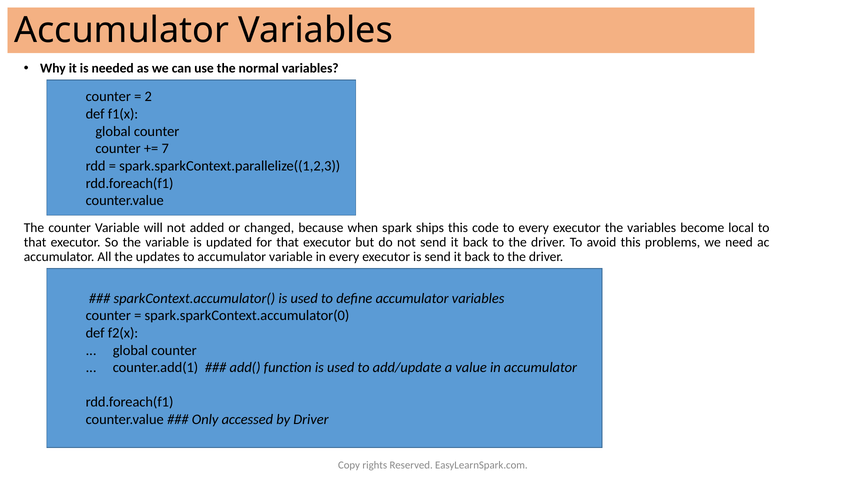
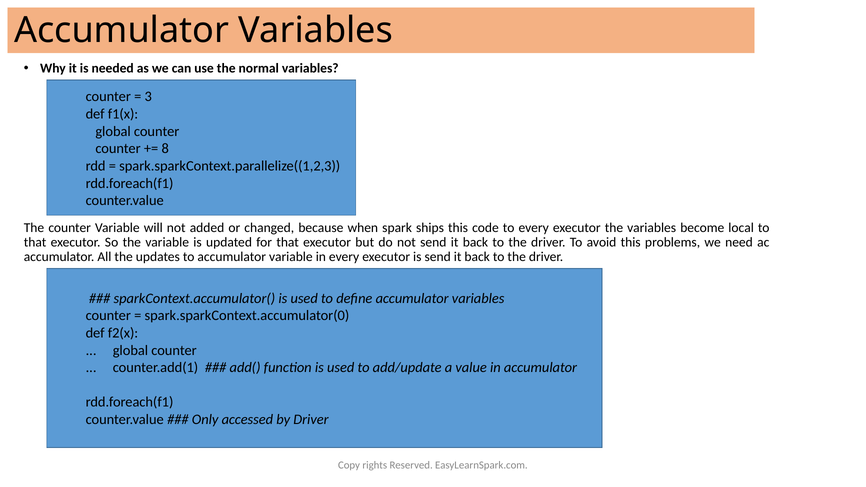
2: 2 -> 3 (148, 97)
7: 7 -> 8 (165, 149)
